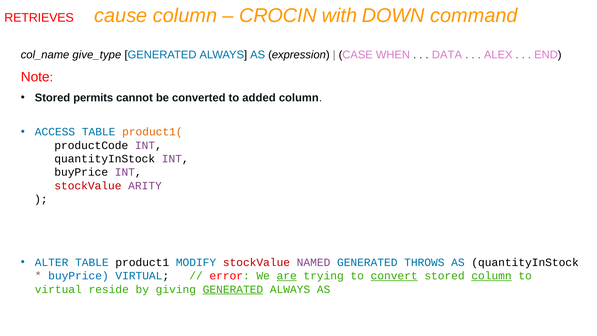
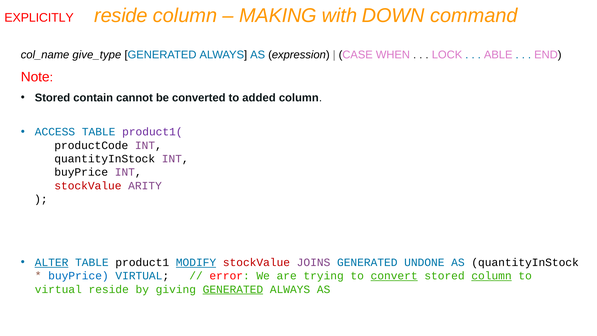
cause: cause -> reside (121, 16)
CROCIN: CROCIN -> MAKING (278, 16)
RETRIEVES: RETRIEVES -> EXPLICITLY (39, 18)
DATA: DATA -> LOCK (447, 55)
ALEX: ALEX -> ABLE (498, 55)
permits: permits -> contain (93, 98)
product1( colour: orange -> purple (152, 132)
ALTER underline: none -> present (52, 262)
MODIFY underline: none -> present (196, 262)
NAMED: NAMED -> JOINS (314, 262)
THROWS: THROWS -> UNDONE (424, 262)
are underline: present -> none (287, 276)
